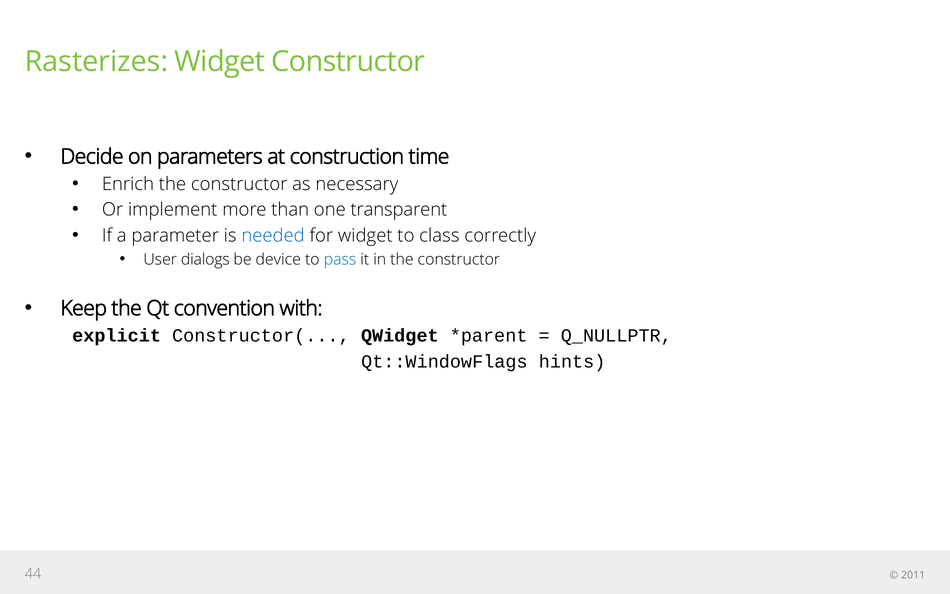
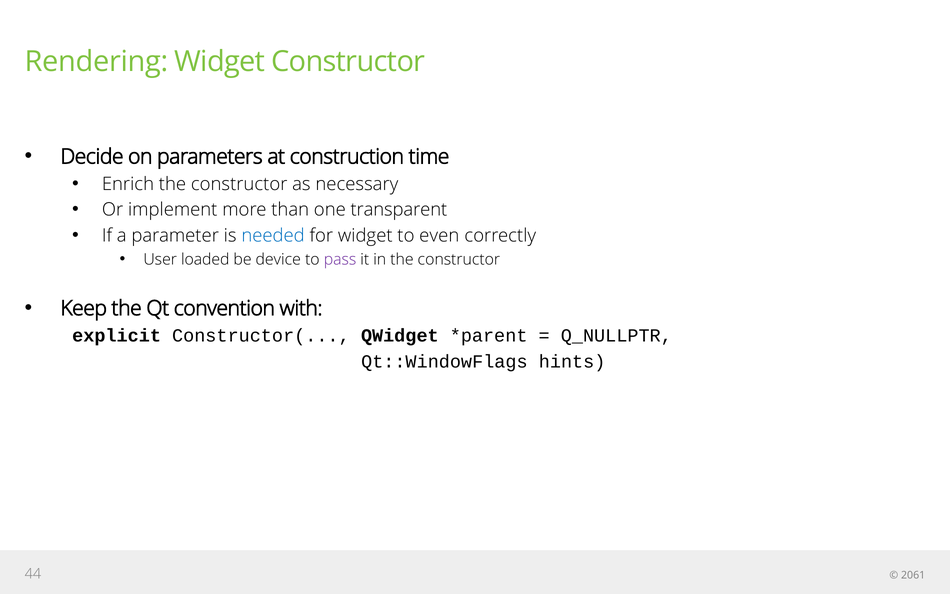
Rasterizes: Rasterizes -> Rendering (97, 62)
class: class -> even (439, 236)
dialogs: dialogs -> loaded (205, 259)
pass colour: blue -> purple (340, 259)
2011: 2011 -> 2061 (913, 575)
